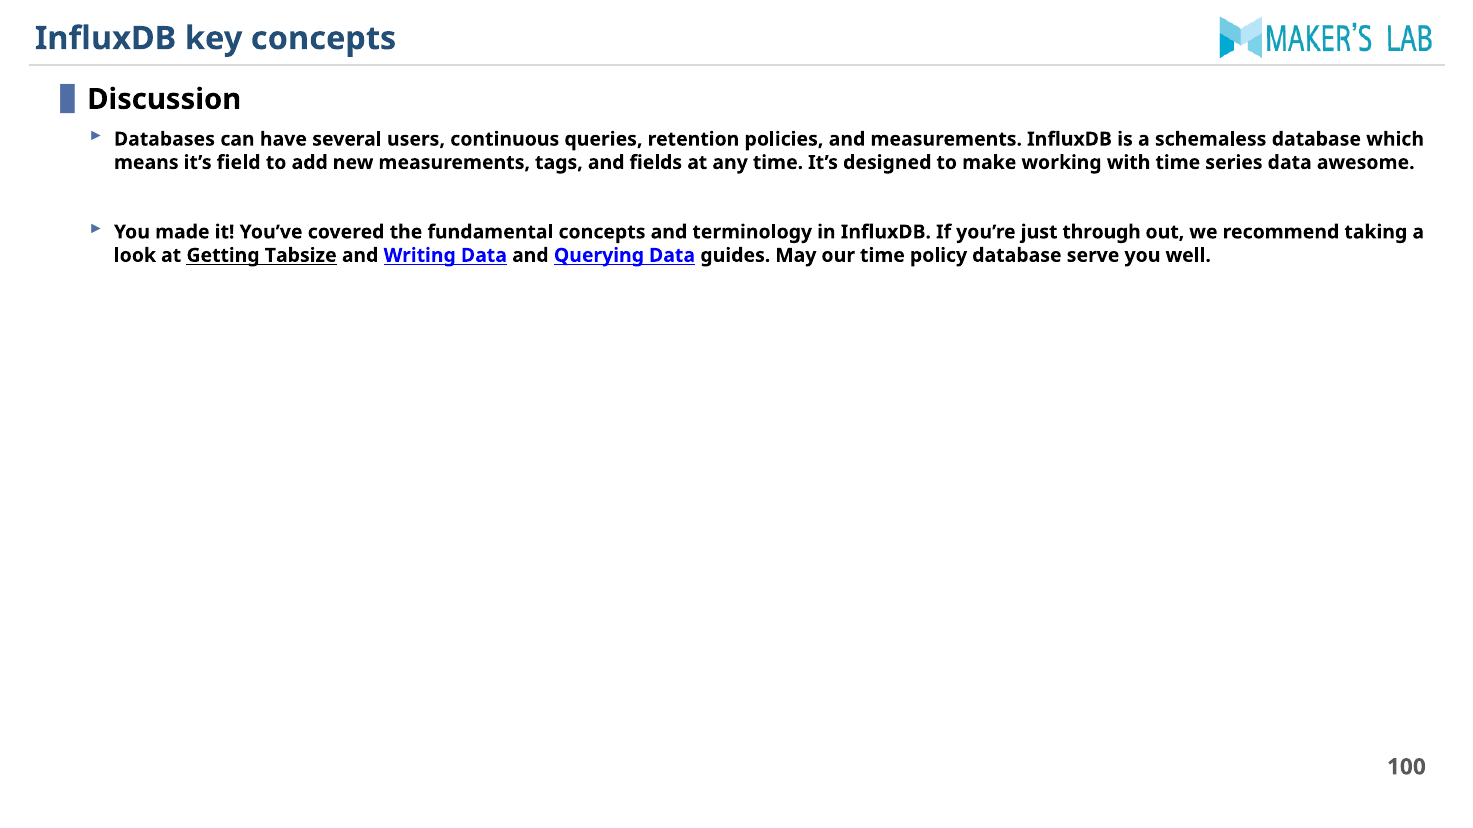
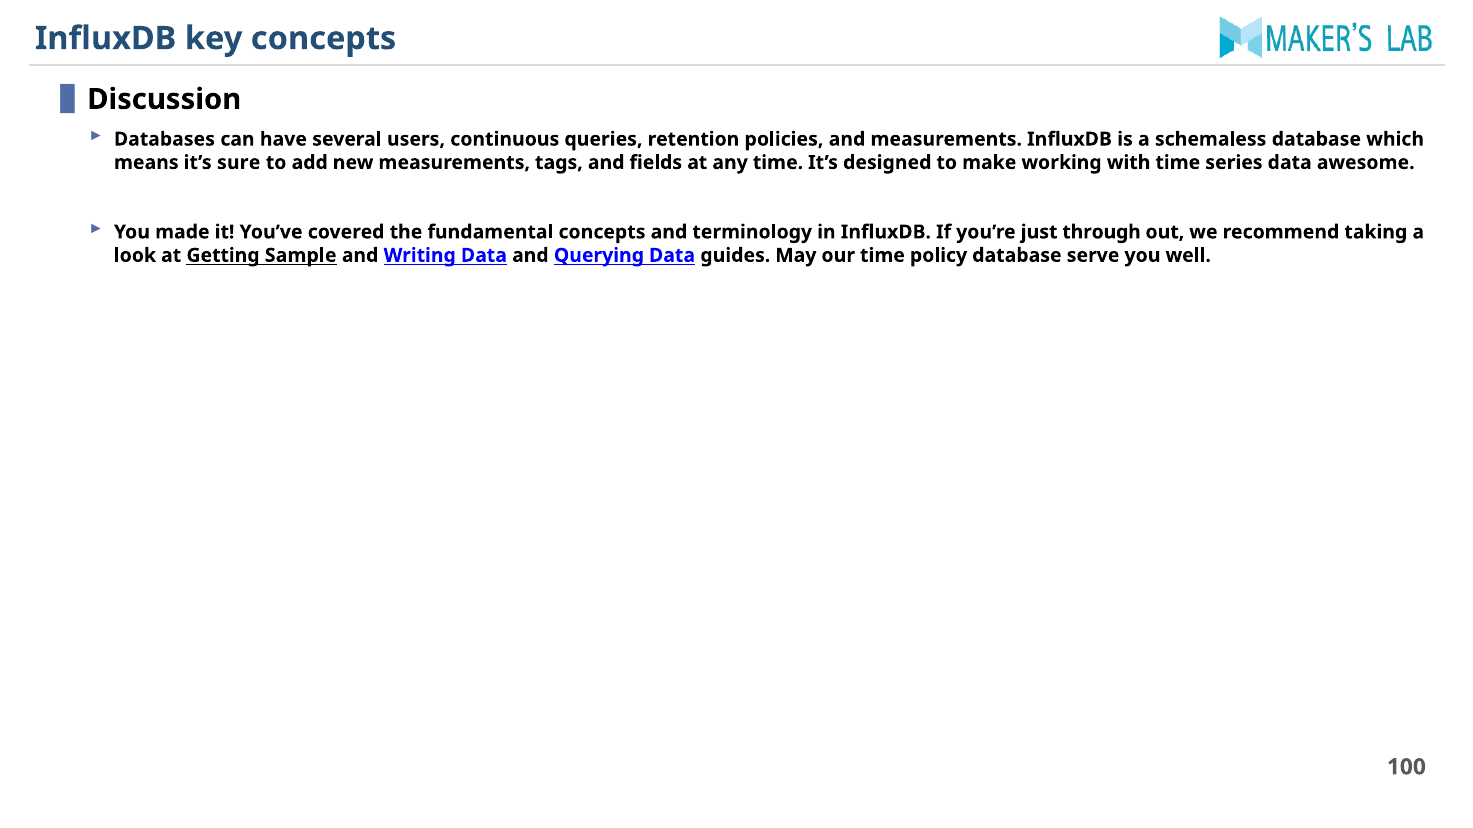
field: field -> sure (239, 163)
Tabsize: Tabsize -> Sample (301, 255)
